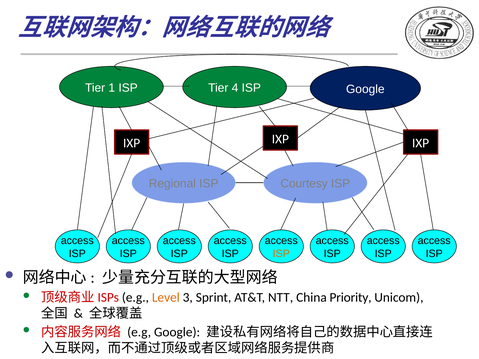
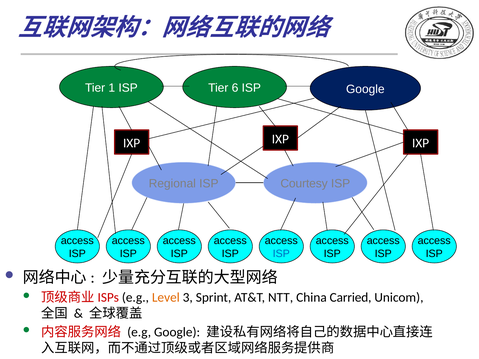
4: 4 -> 6 (235, 88)
ISP colour: orange -> blue (281, 254)
Priority: Priority -> Carried (351, 298)
